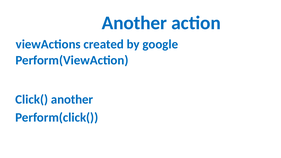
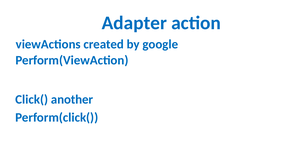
Another: Another -> Adapter (134, 23)
